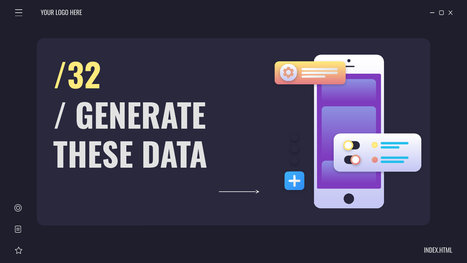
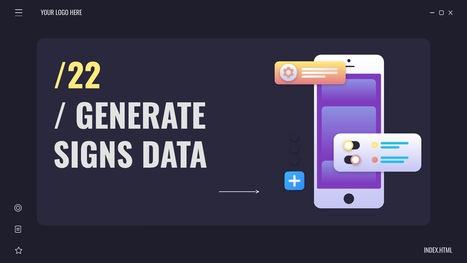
/32: /32 -> /22 (77, 77)
THESE: THESE -> SIGNS (93, 157)
